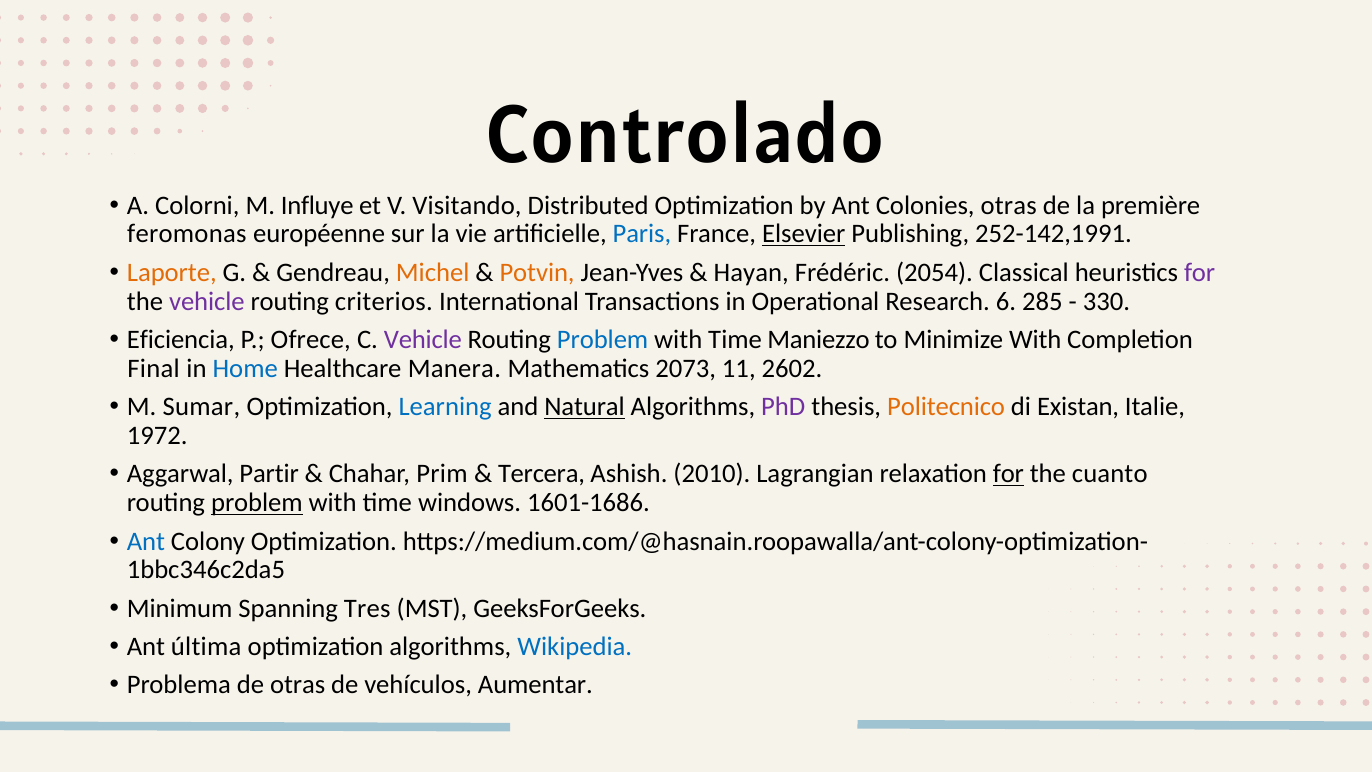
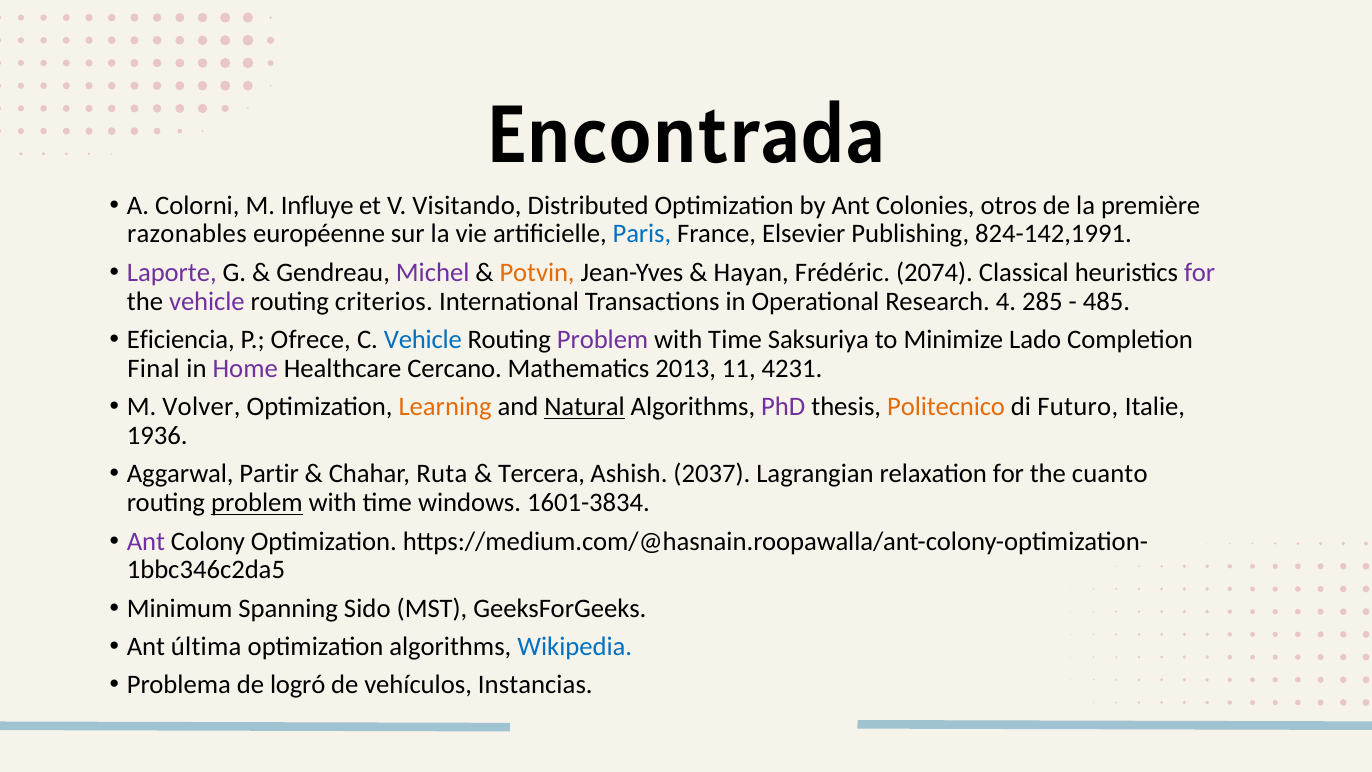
Controlado: Controlado -> Encontrada (686, 135)
Colonies otras: otras -> otros (1009, 205)
feromonas: feromonas -> razonables (187, 234)
Elsevier underline: present -> none (804, 234)
252-142,1991: 252-142,1991 -> 824-142,1991 (1053, 234)
Laporte colour: orange -> purple (172, 272)
Michel colour: orange -> purple (433, 272)
2054: 2054 -> 2074 (934, 272)
6: 6 -> 4 (1006, 301)
330: 330 -> 485 (1106, 301)
Vehicle colour: purple -> blue (423, 340)
Problem colour: blue -> purple (603, 340)
Maniezzo: Maniezzo -> Saksuriya (818, 340)
Minimize With: With -> Lado (1035, 340)
Home colour: blue -> purple (245, 368)
Manera: Manera -> Cercano (455, 368)
2073: 2073 -> 2013 (686, 368)
2602: 2602 -> 4231 (792, 368)
Sumar: Sumar -> Volver (201, 407)
Learning colour: blue -> orange (445, 407)
Existan: Existan -> Futuro (1078, 407)
1972: 1972 -> 1936 (157, 436)
Prim: Prim -> Ruta (442, 474)
2010: 2010 -> 2037 (712, 474)
for underline: present -> none (1008, 474)
1601-1686: 1601-1686 -> 1601-3834 (588, 503)
Ant colour: blue -> purple (146, 541)
Tres: Tres -> Sido (367, 608)
de otras: otras -> logró (298, 685)
Aumentar: Aumentar -> Instancias (535, 685)
